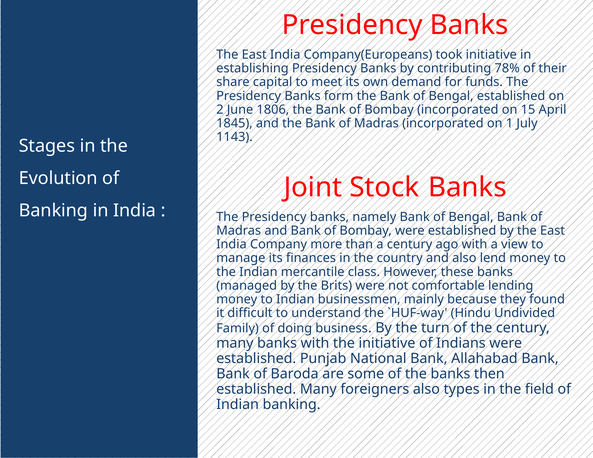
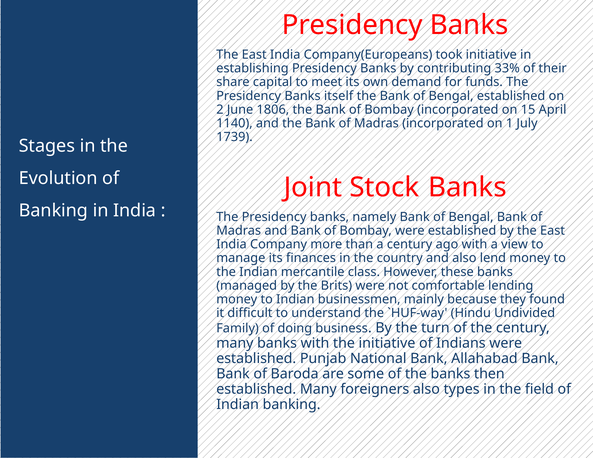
78%: 78% -> 33% (507, 68)
form: form -> itself (339, 96)
1845: 1845 -> 1140 (234, 123)
1143: 1143 -> 1739 (234, 137)
